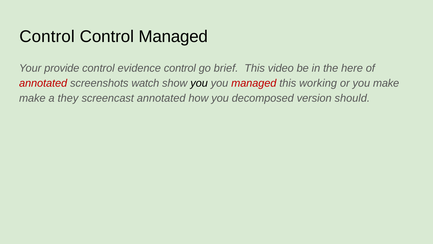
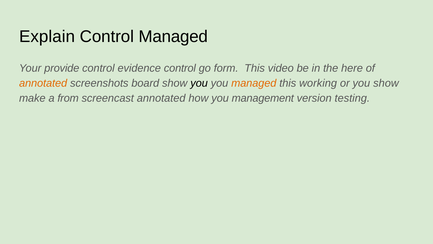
Control: Control -> Explain (47, 37)
brief: brief -> form (226, 68)
annotated colour: red -> orange (43, 83)
watch: watch -> board (145, 83)
managed colour: red -> orange (254, 83)
you make: make -> show (386, 83)
they: they -> from (68, 98)
decomposed: decomposed -> management (263, 98)
should: should -> testing (352, 98)
